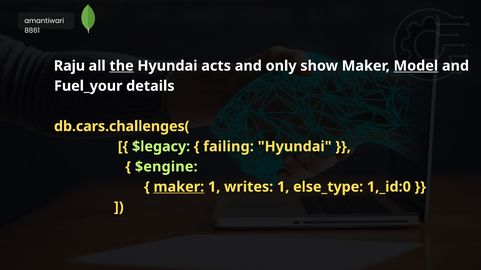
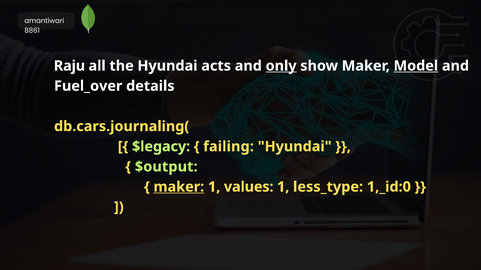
the underline: present -> none (122, 66)
only underline: none -> present (281, 66)
Fuel_your: Fuel_your -> Fuel_over (88, 86)
db.cars.challenges(: db.cars.challenges( -> db.cars.journaling( (122, 127)
$engine: $engine -> $output (166, 167)
writes: writes -> values (249, 187)
else_type: else_type -> less_type (328, 187)
